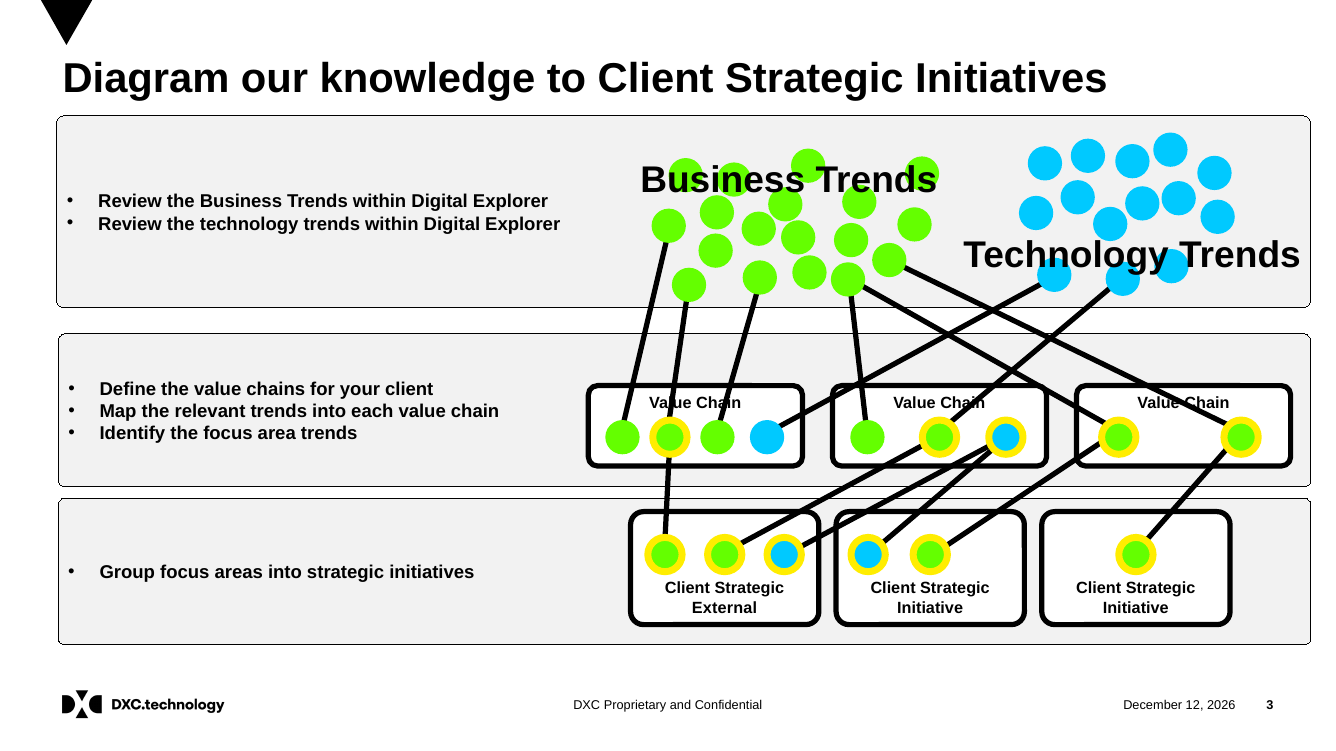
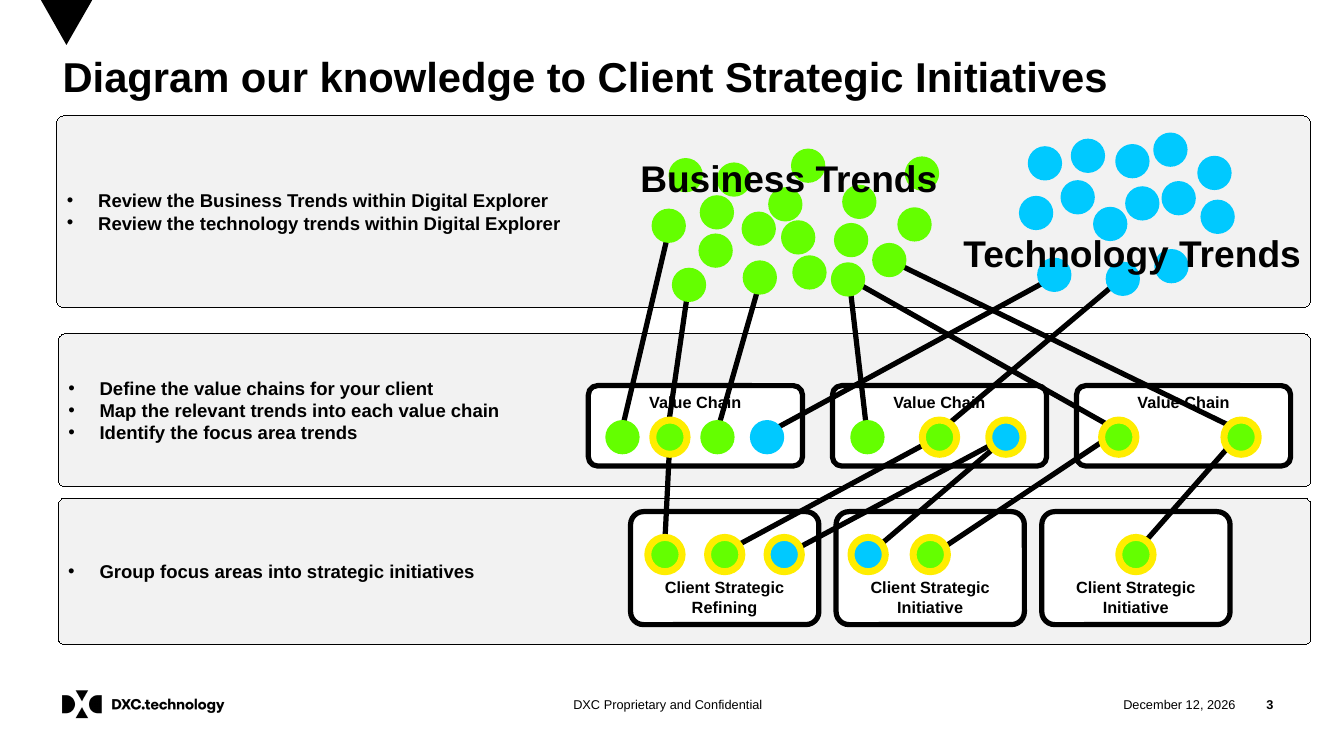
External: External -> Refining (725, 608)
